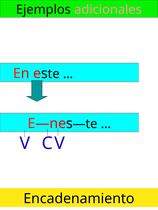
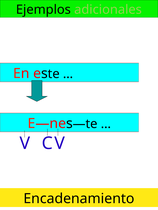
adicionales colour: pink -> light green (108, 10)
